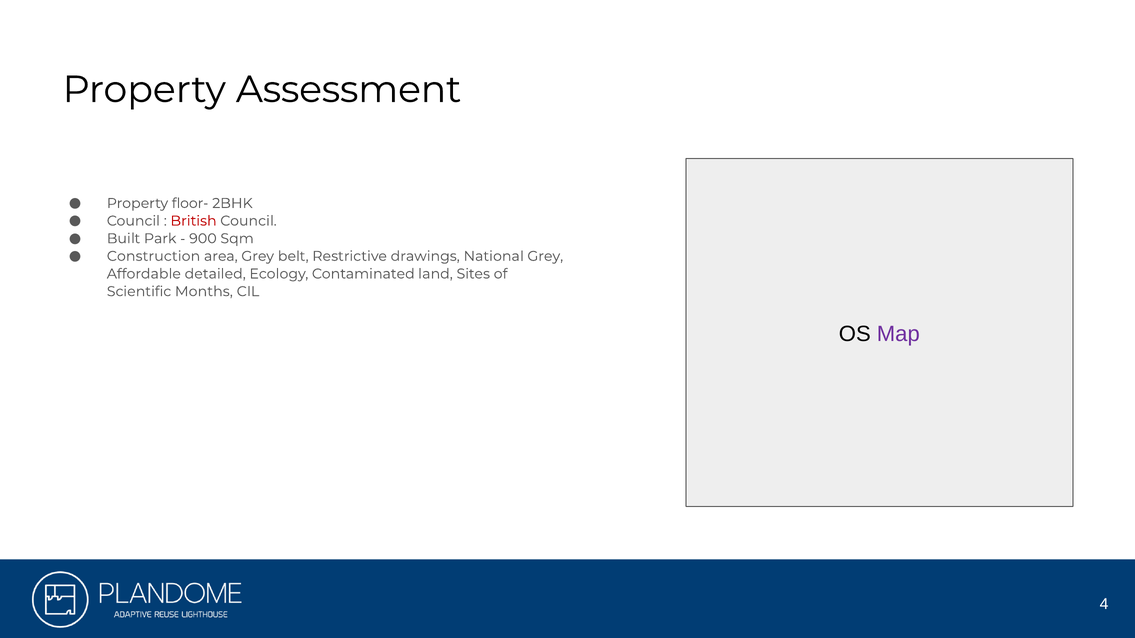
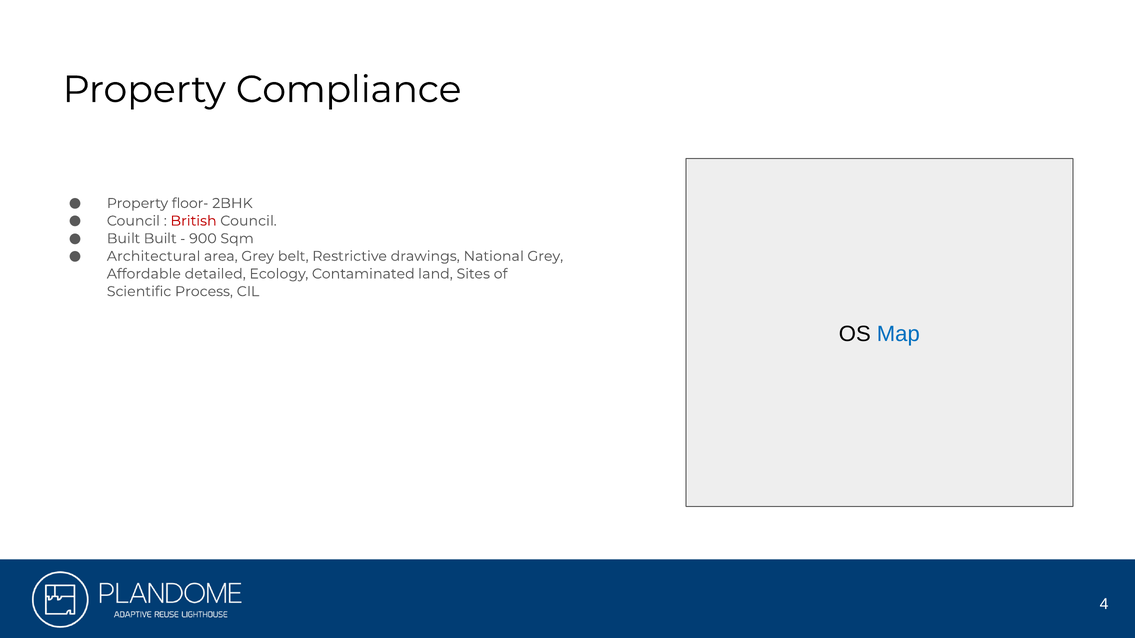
Assessment: Assessment -> Compliance (349, 90)
Built Park: Park -> Built (160, 239)
Construction: Construction -> Architectural (154, 256)
Months: Months -> Process (204, 292)
Map colour: purple -> blue (898, 334)
